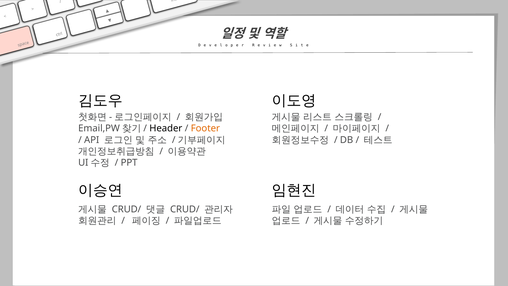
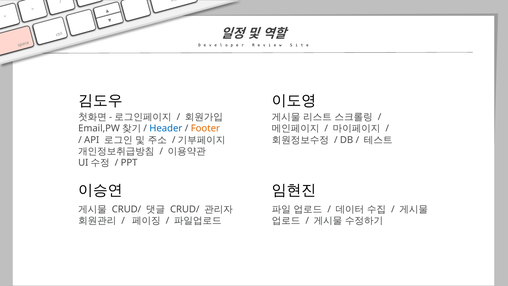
Header colour: black -> blue (166, 128)
